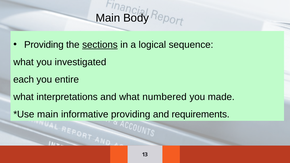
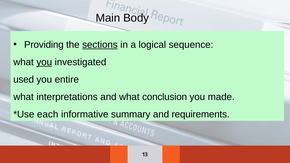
you underline: none -> present (44, 62)
each: each -> used (24, 80)
numbered: numbered -> conclusion (165, 97)
main: main -> each (48, 114)
informative providing: providing -> summary (131, 114)
